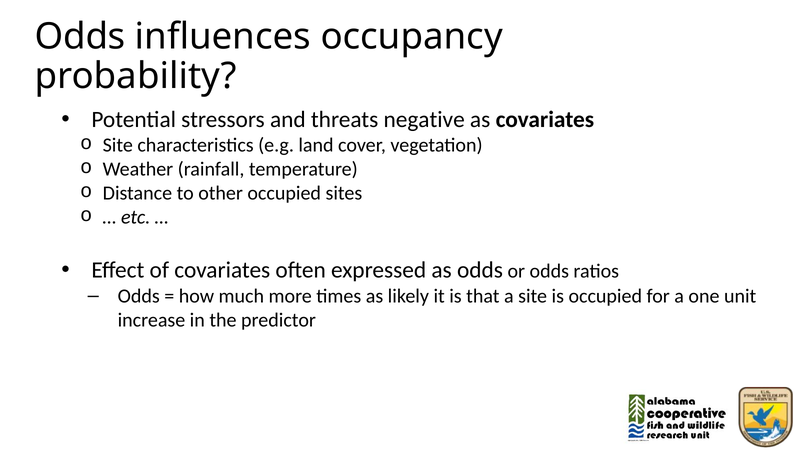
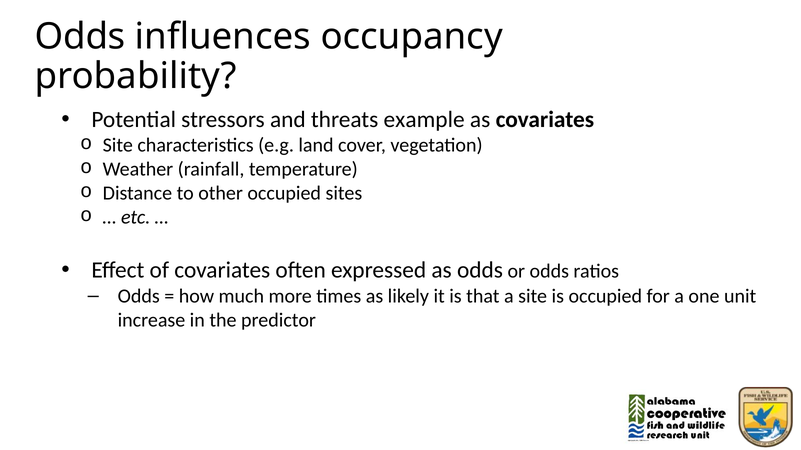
negative: negative -> example (424, 120)
